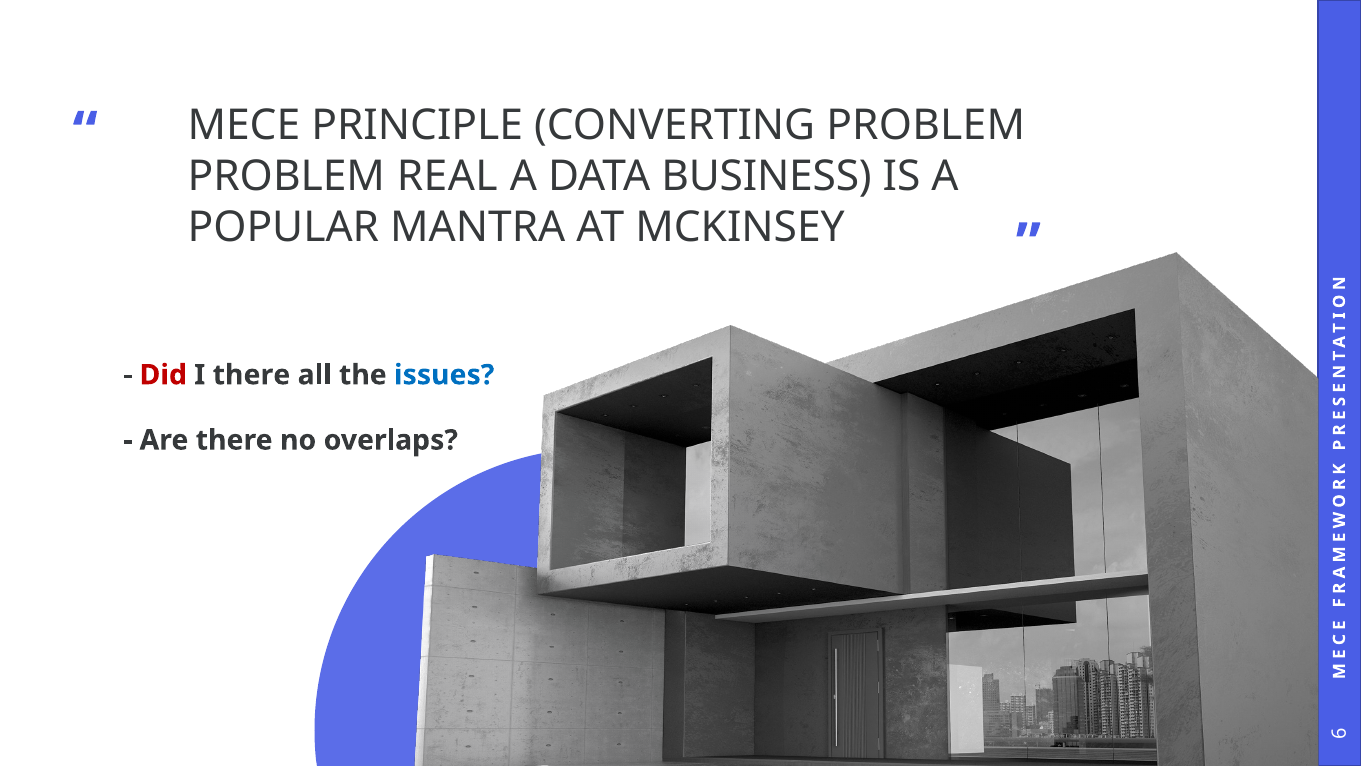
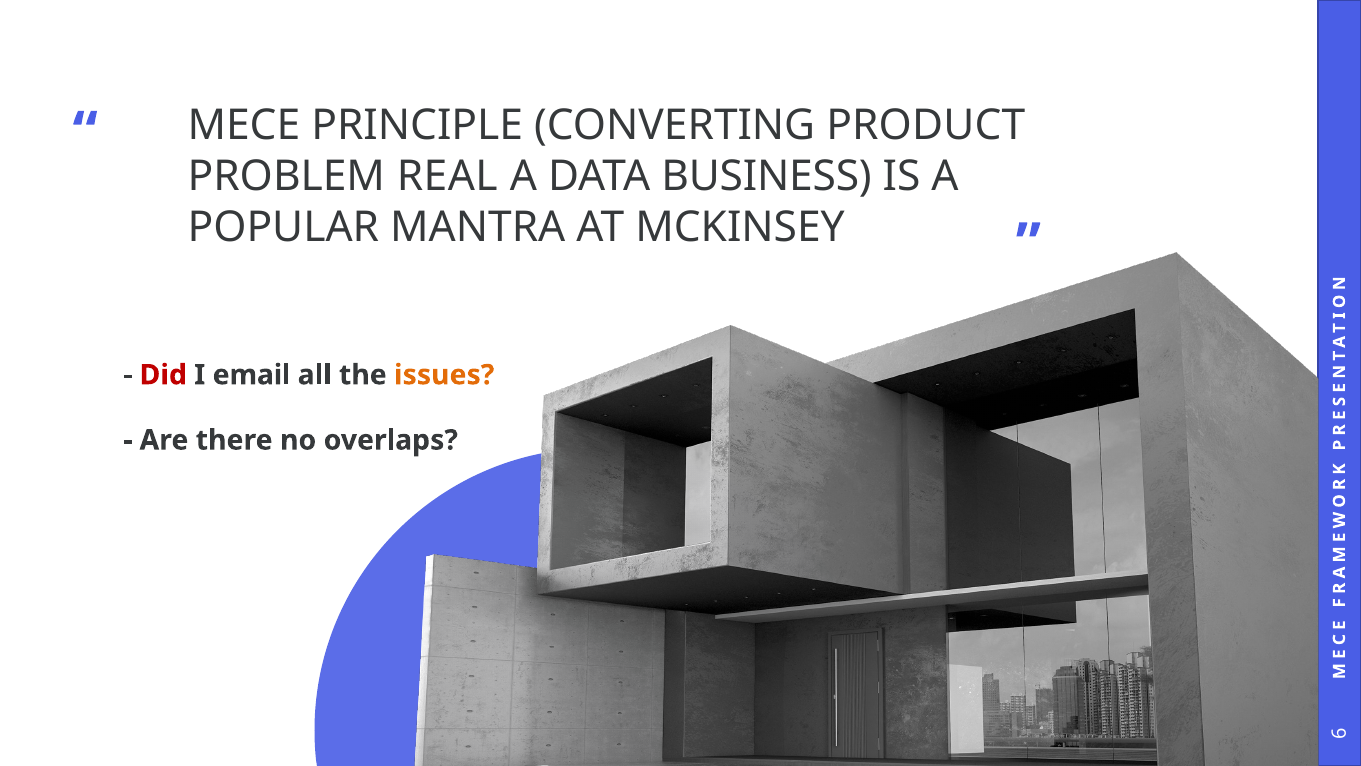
CONVERTING PROBLEM: PROBLEM -> PRODUCT (926, 125)
I there: there -> email (252, 375)
issues colour: blue -> orange (444, 375)
